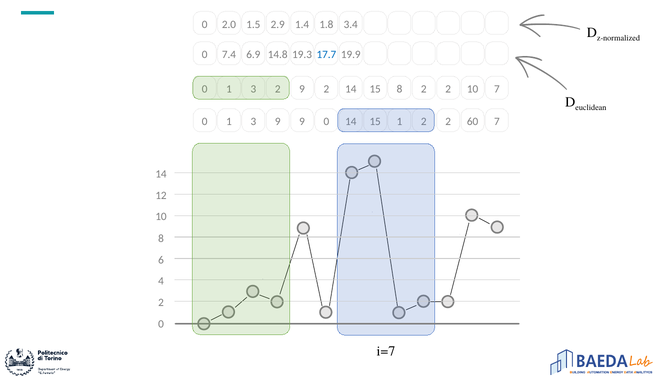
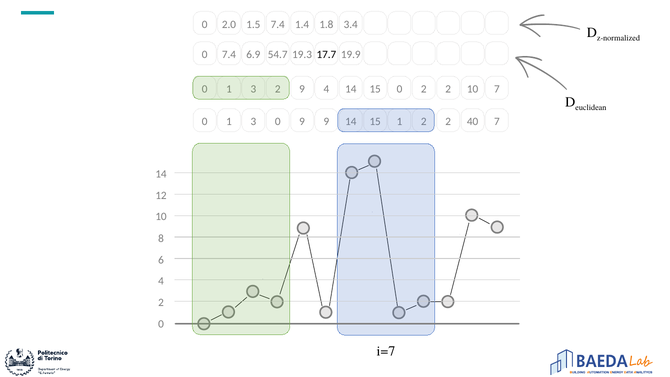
1.5 2.9: 2.9 -> 7.4 (278, 24)
14.8: 14.8 -> 54.7 (278, 55)
17.7 colour: blue -> black (326, 55)
9 2: 2 -> 4 (326, 89)
8: 8 -> 0 (399, 89)
3 9: 9 -> 0 (278, 122)
9 0: 0 -> 9 (326, 122)
60: 60 -> 40 (473, 122)
